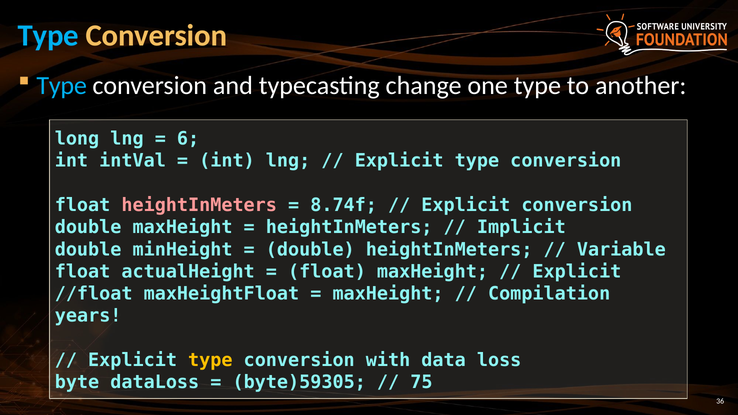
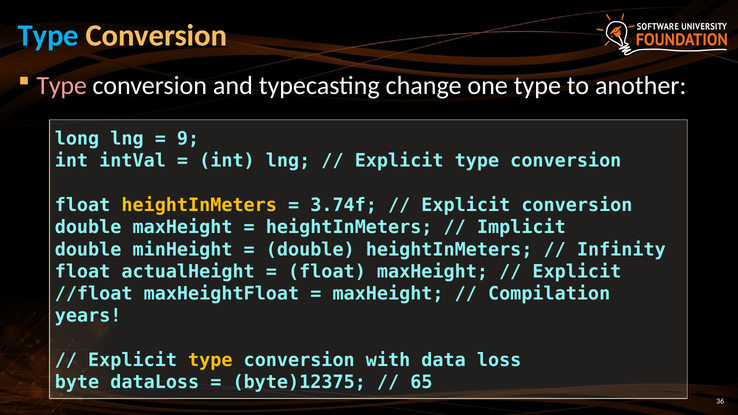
Type colour: light blue -> pink (62, 86)
6: 6 -> 9 (188, 139)
heightInMeters colour: pink -> yellow (199, 205)
8.74f: 8.74f -> 3.74f (344, 205)
Variable: Variable -> Infinity (621, 250)
byte)59305: byte)59305 -> byte)12375 (299, 382)
75: 75 -> 65 (421, 382)
